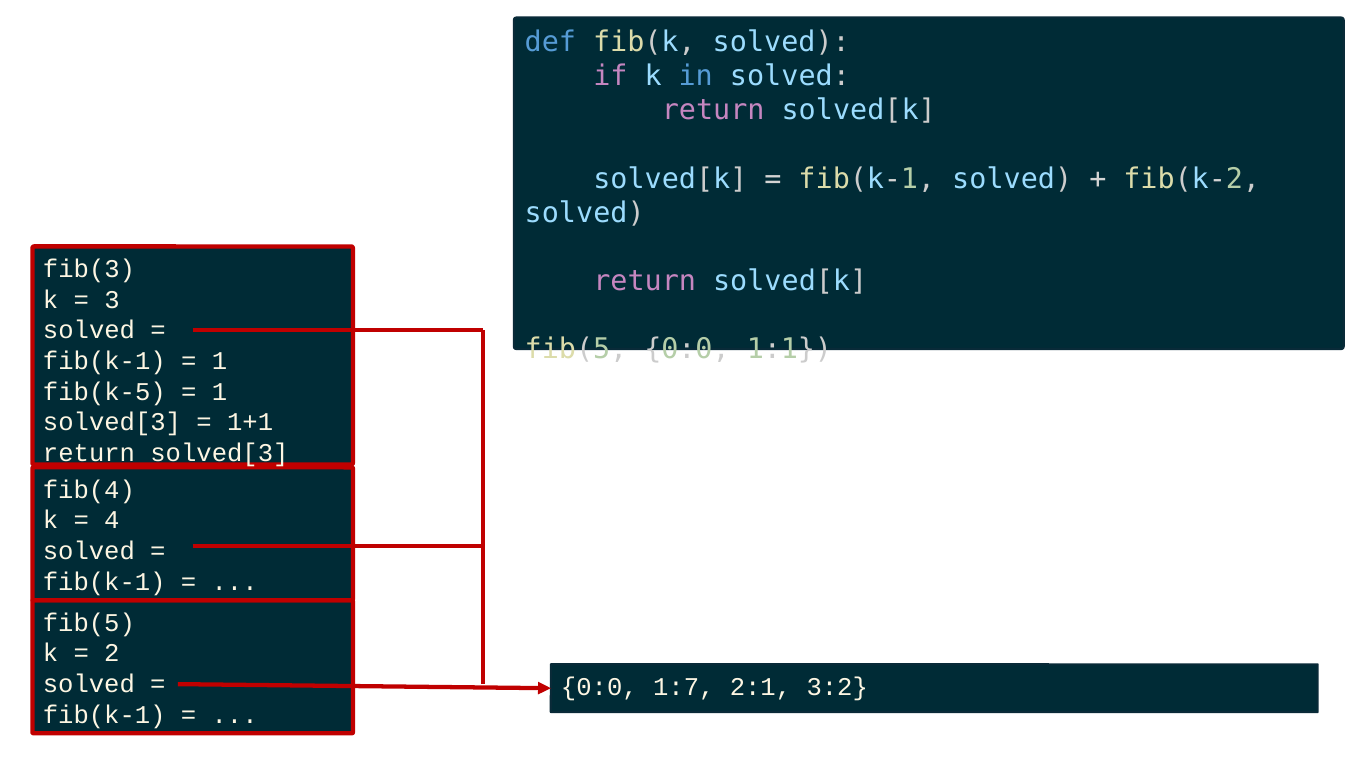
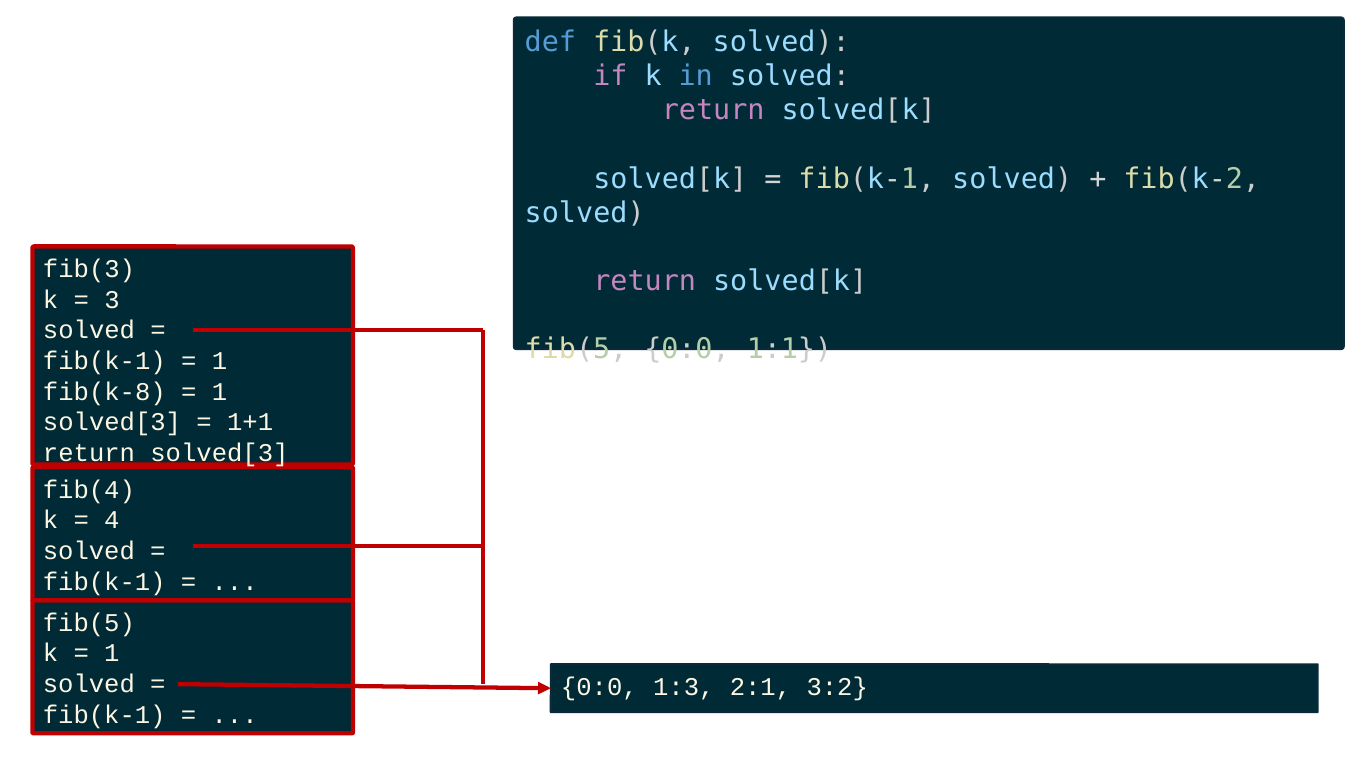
fib(k-5: fib(k-5 -> fib(k-8 (104, 392)
2: 2 -> 1 (112, 654)
1:7: 1:7 -> 1:3 (684, 687)
